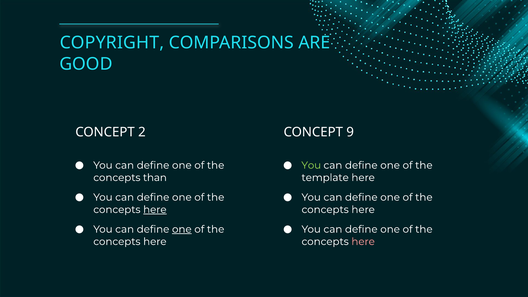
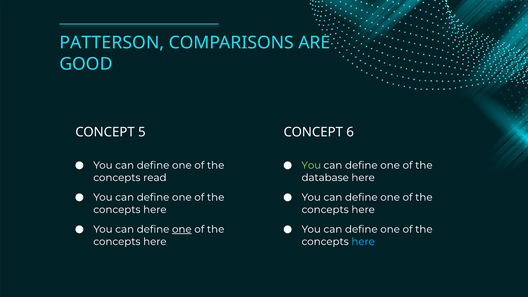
COPYRIGHT: COPYRIGHT -> PATTERSON (112, 43)
2: 2 -> 5 (142, 132)
9: 9 -> 6 (350, 132)
than: than -> read (155, 178)
template: template -> database (325, 178)
here underline: present -> none (155, 210)
here colour: pink -> light blue (363, 242)
